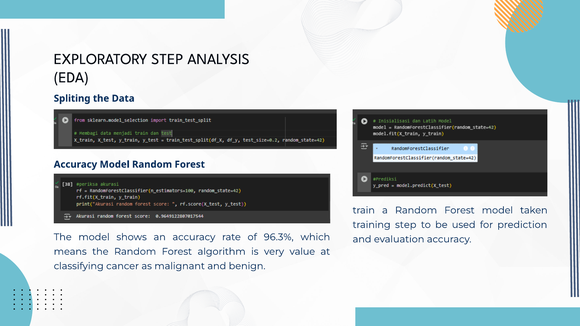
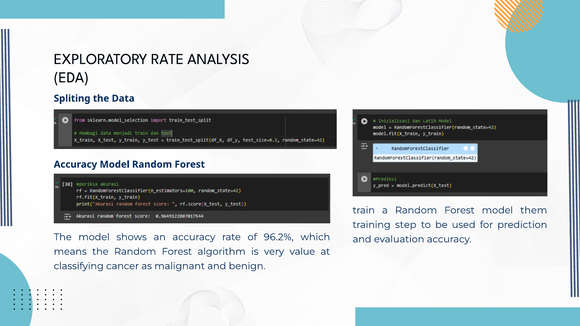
EXPLORATORY STEP: STEP -> RATE (167, 59)
taken: taken -> them (534, 210)
96.3%: 96.3% -> 96.2% (279, 237)
